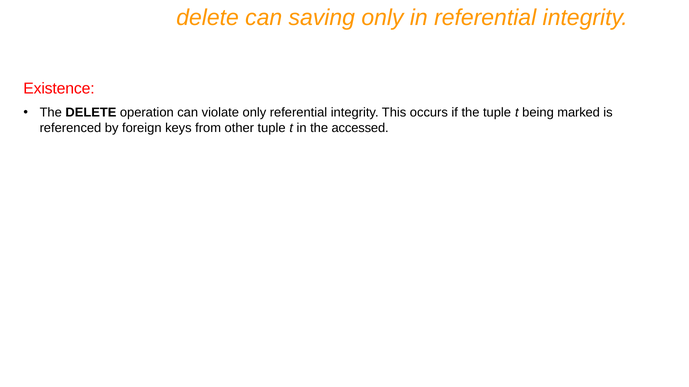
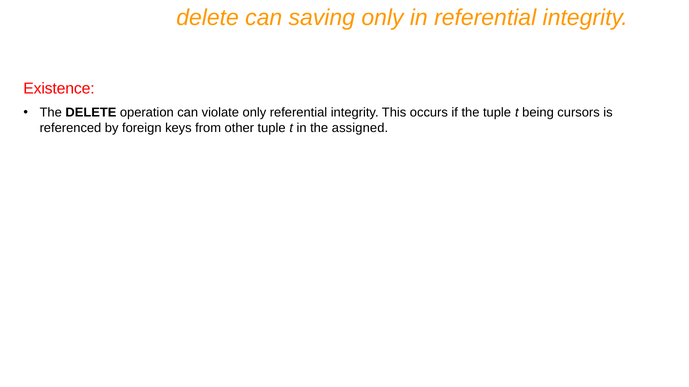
marked: marked -> cursors (579, 113)
accessed: accessed -> assigned (360, 128)
